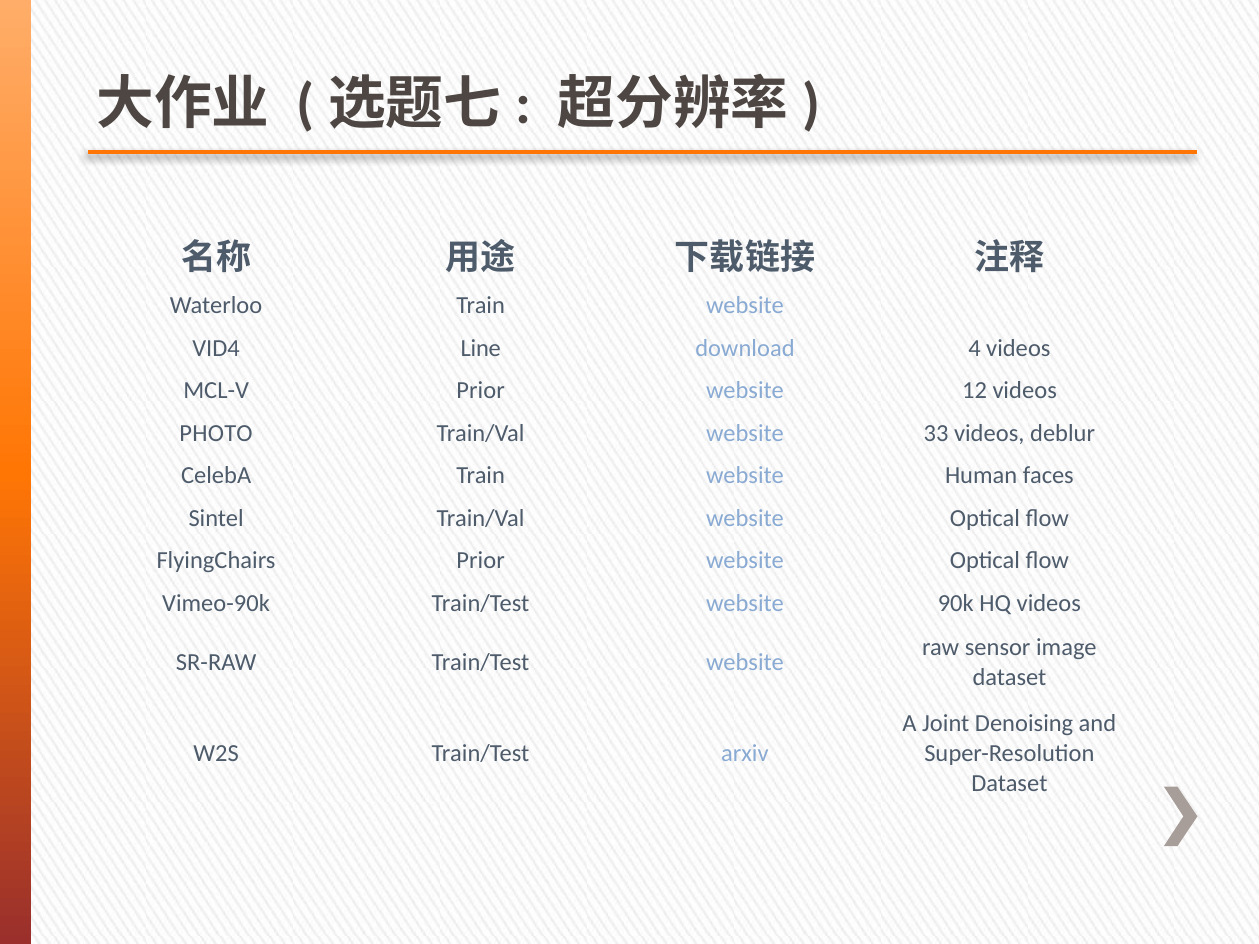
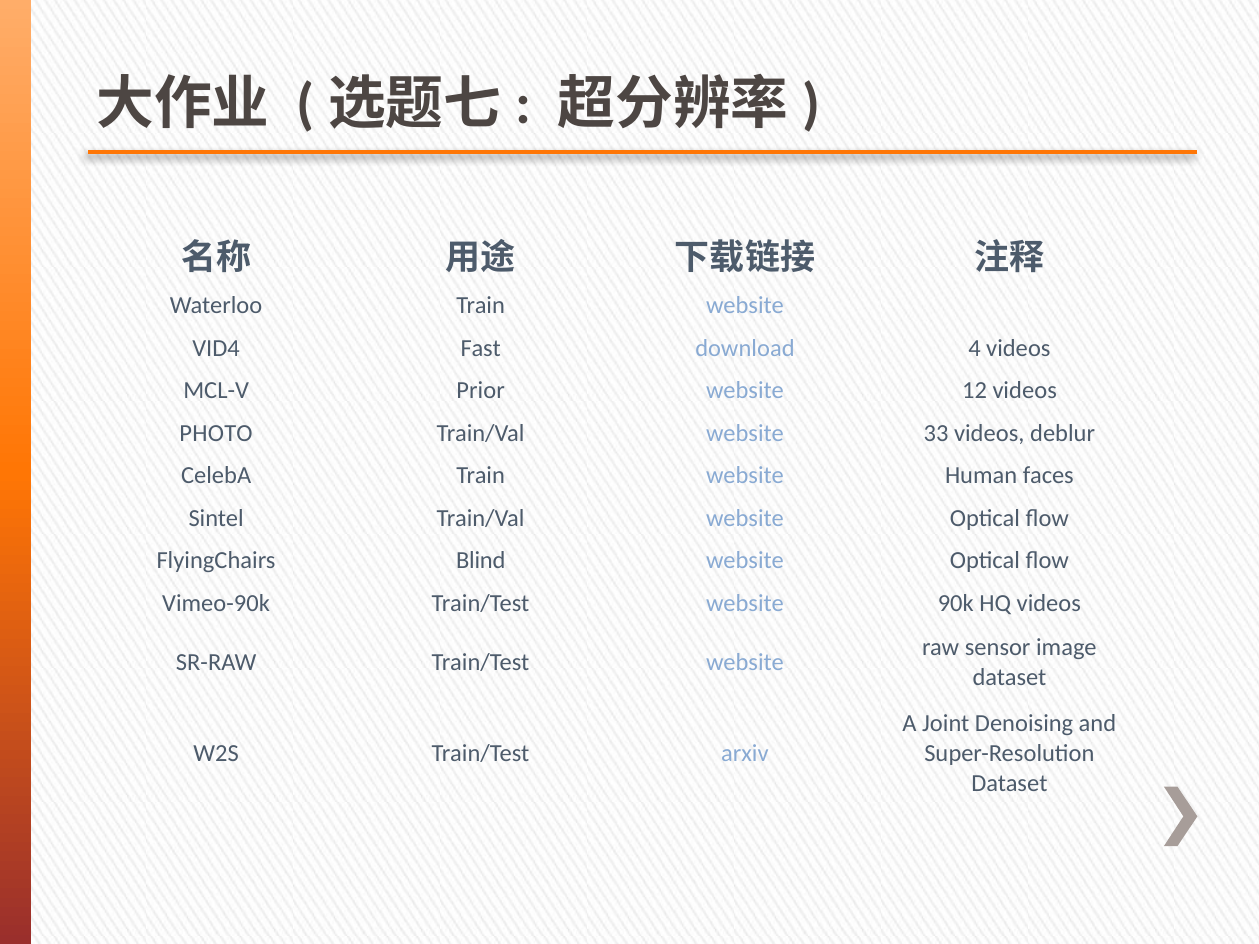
Line: Line -> Fast (481, 348)
FlyingChairs Prior: Prior -> Blind (481, 561)
